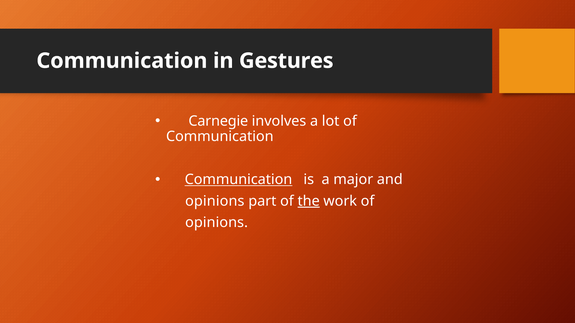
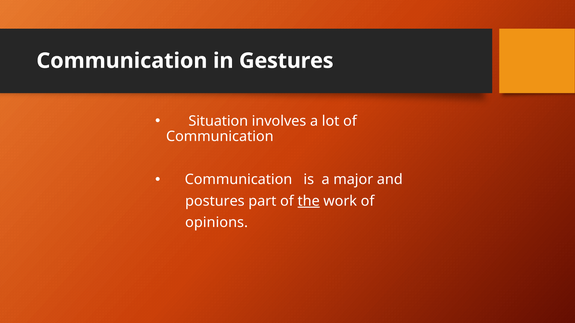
Carnegie: Carnegie -> Situation (218, 121)
Communication underline: present -> none (239, 180)
opinions: opinions -> postures (215, 201)
